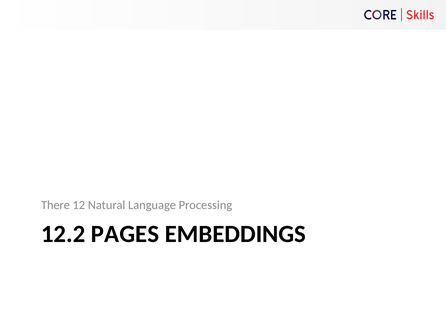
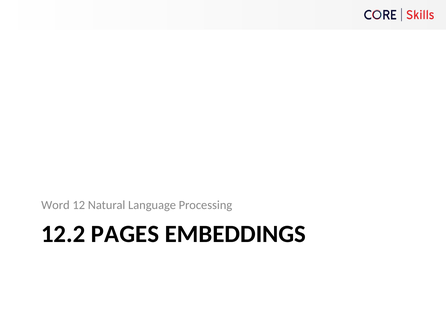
There: There -> Word (55, 205)
